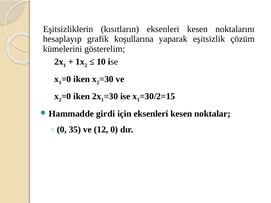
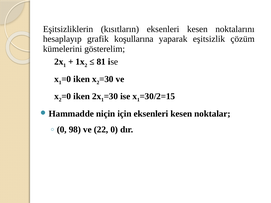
10: 10 -> 81 (101, 62)
girdi: girdi -> niçin (106, 114)
35: 35 -> 98 (75, 130)
12: 12 -> 22 (101, 130)
